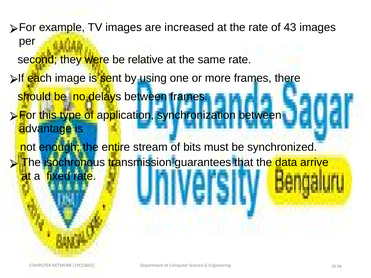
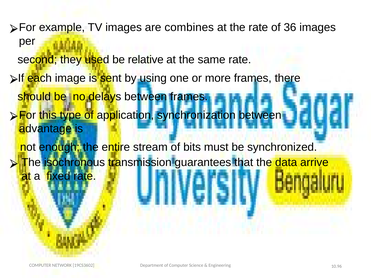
increased: increased -> combines (189, 28)
43: 43 -> 36 (290, 28)
were: were -> used (97, 60)
